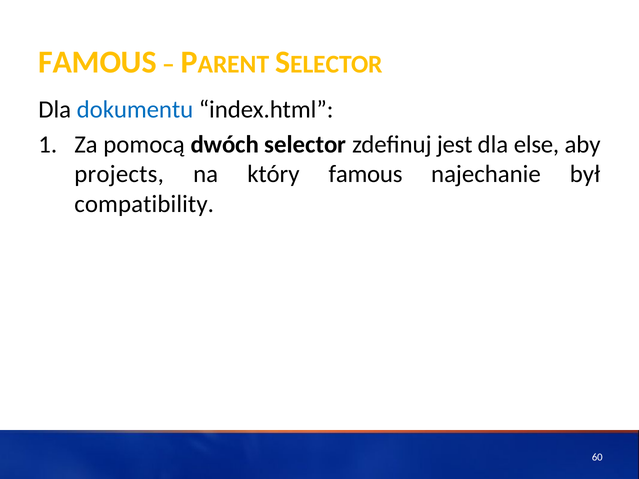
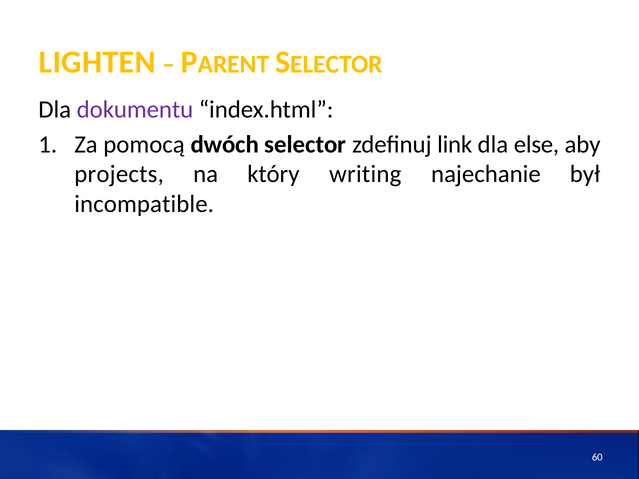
FAMOUS: FAMOUS -> LIGHTEN (97, 62)
dokumentu colour: blue -> purple (135, 110)
jest: jest -> link (455, 144)
który famous: famous -> writing (365, 174)
compatibility: compatibility -> incompatible (144, 204)
